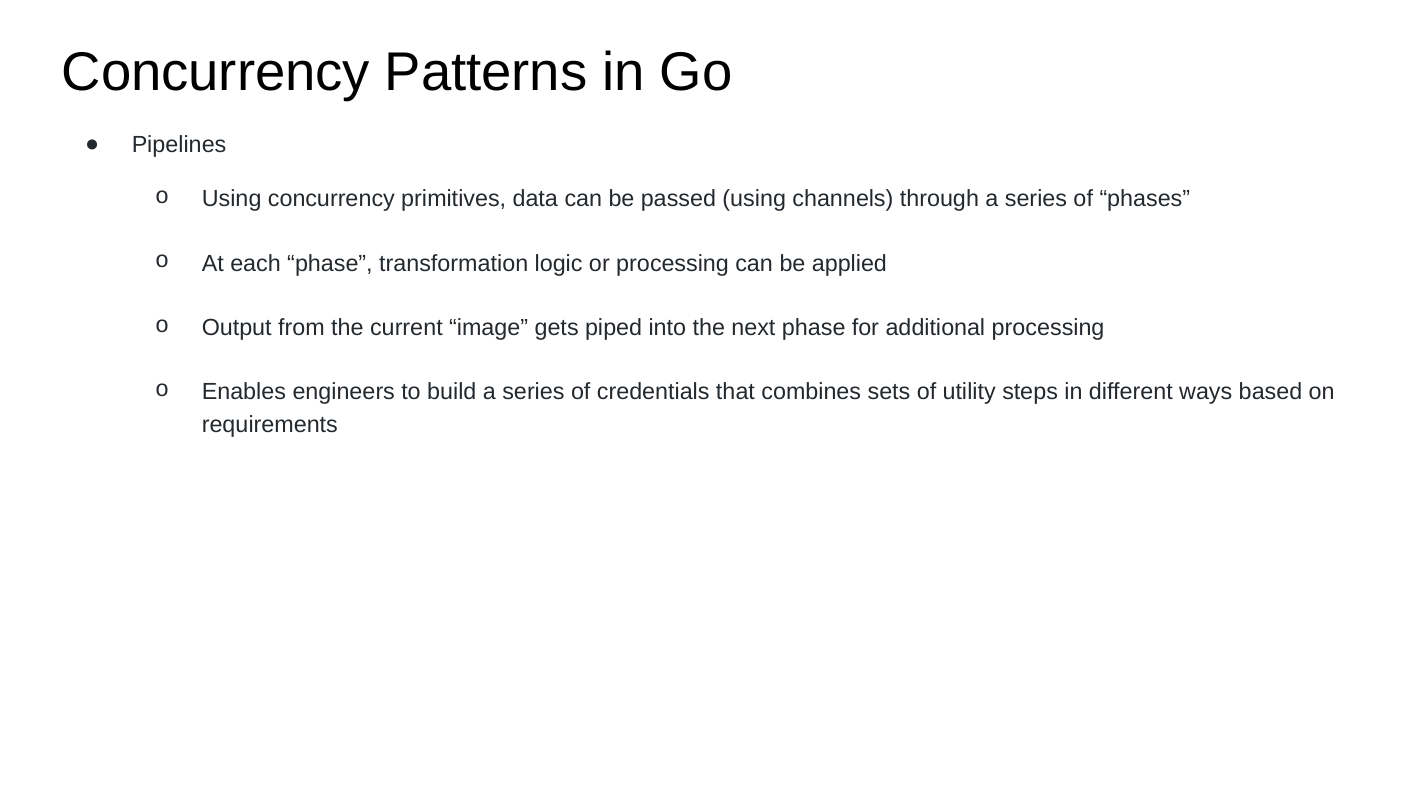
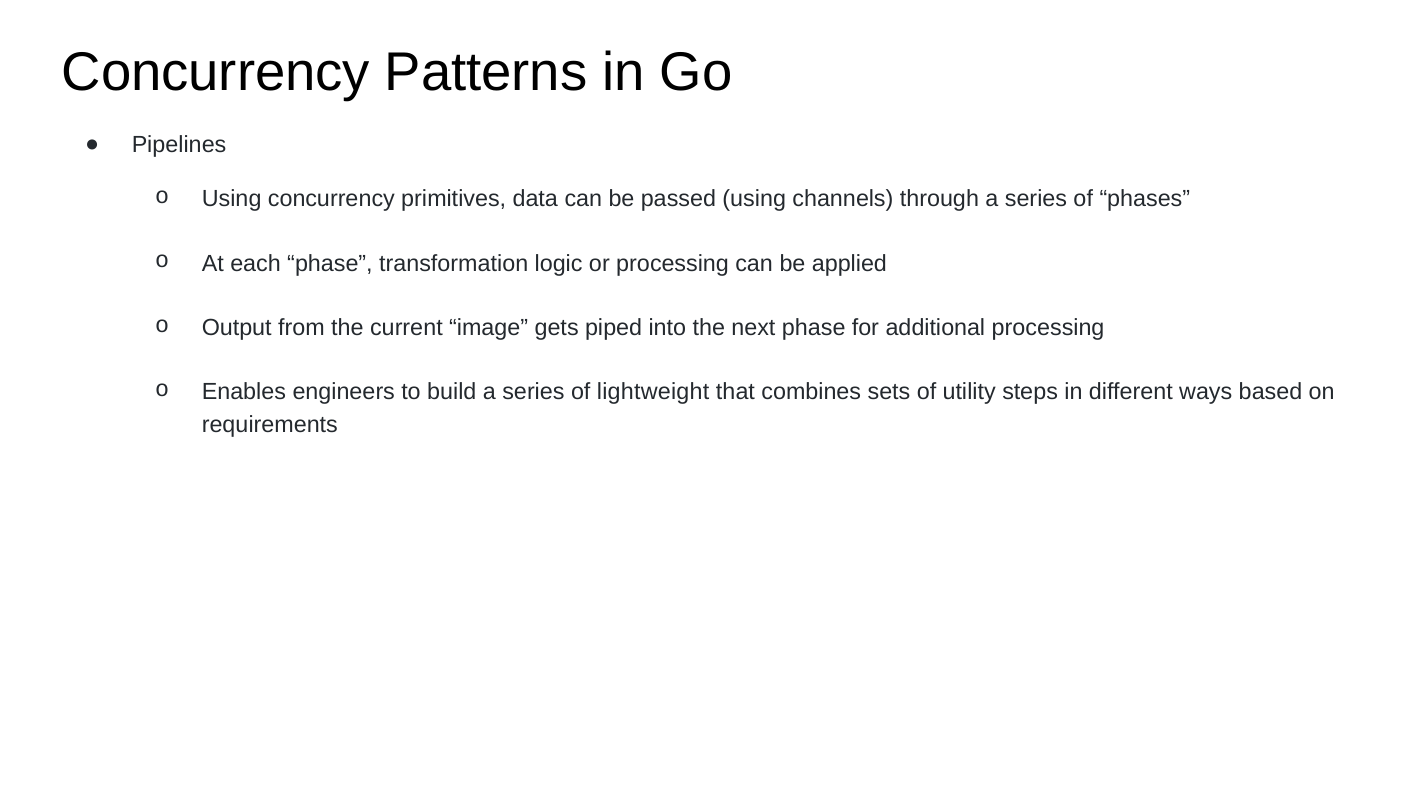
credentials: credentials -> lightweight (653, 392)
